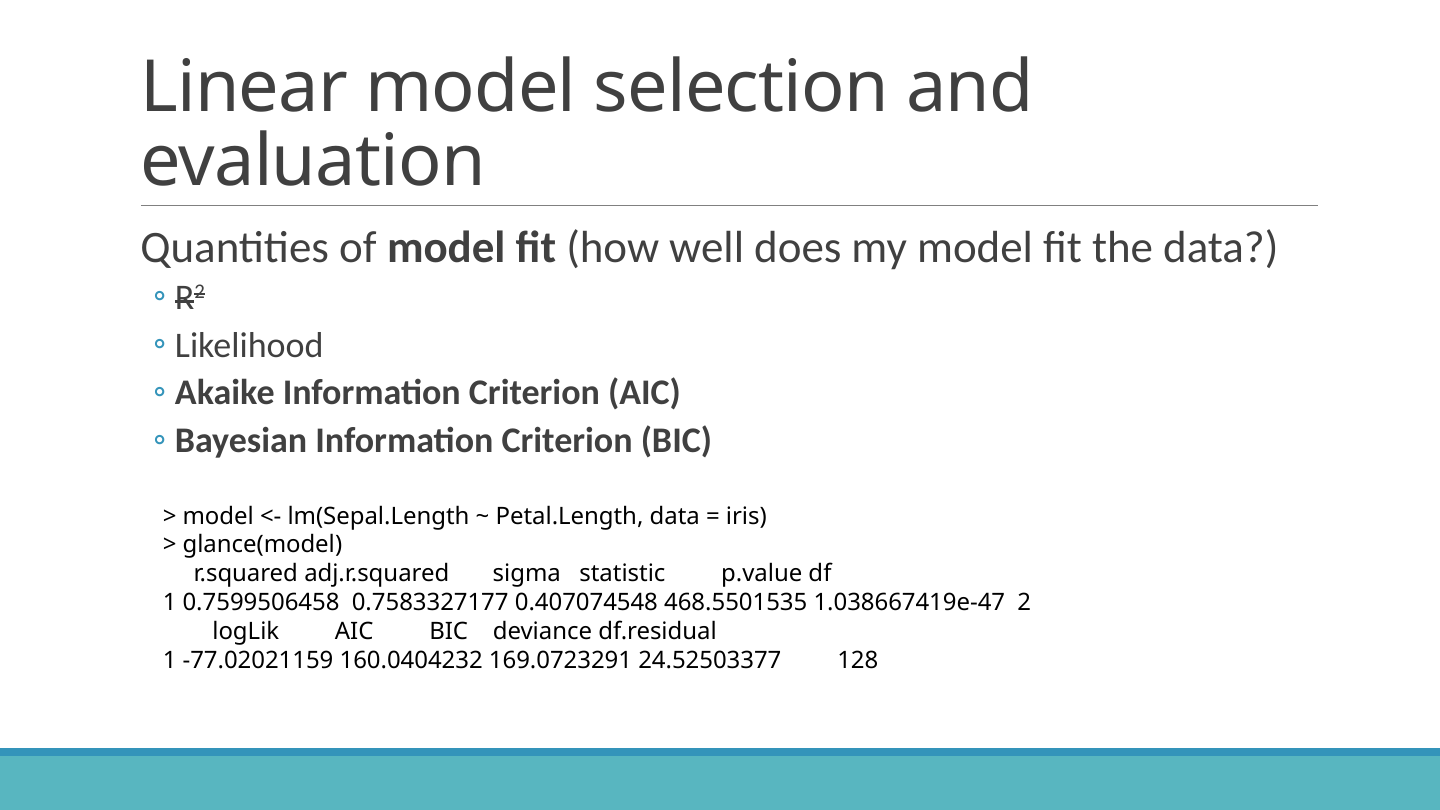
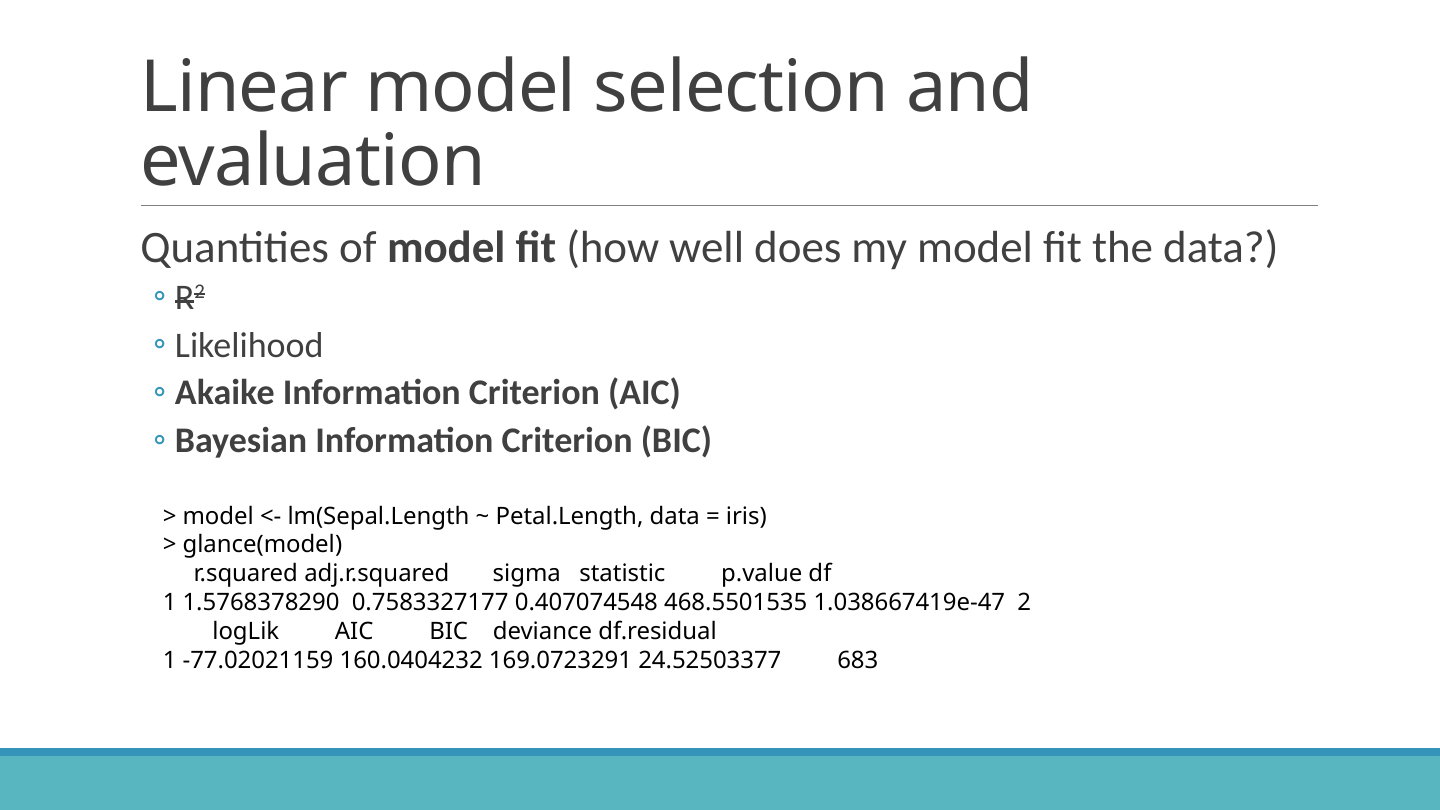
0.7599506458: 0.7599506458 -> 1.5768378290 (261, 603)
128: 128 -> 683 (858, 660)
